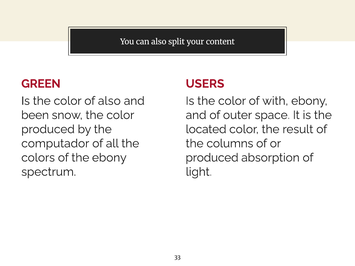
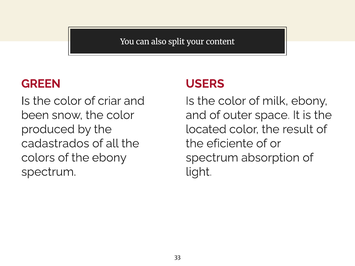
of also: also -> criar (109, 101)
with: with -> milk (275, 101)
computador: computador -> cadastrados (55, 144)
columns: columns -> eficiente (230, 144)
produced: produced -> spectrum (212, 158)
